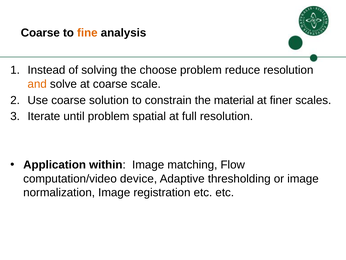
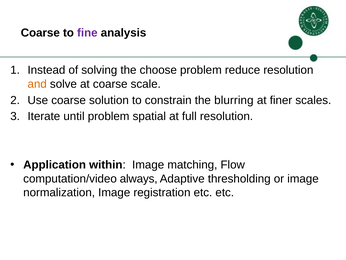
fine colour: orange -> purple (87, 33)
material: material -> blurring (234, 100)
device: device -> always (139, 178)
